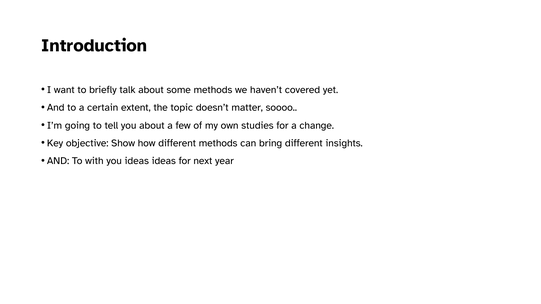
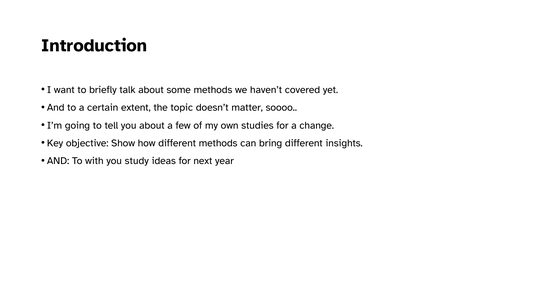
you ideas: ideas -> study (137, 161)
